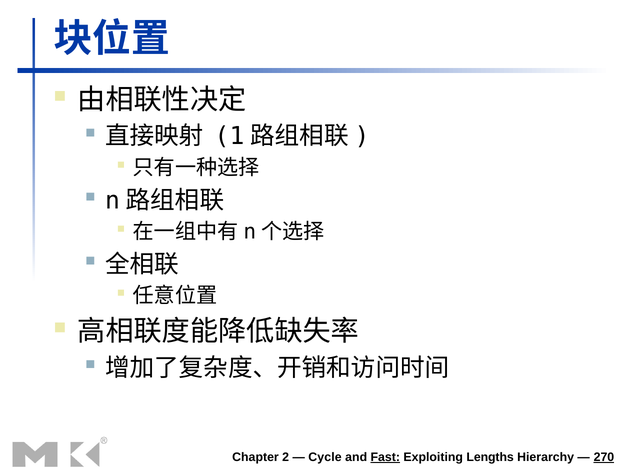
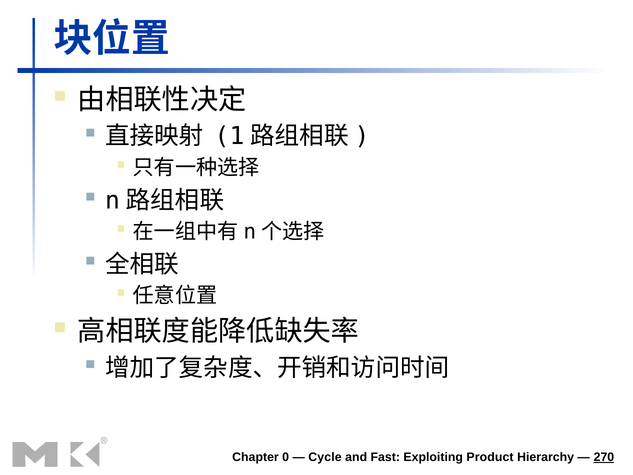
2: 2 -> 0 (286, 457)
Fast underline: present -> none (385, 457)
Lengths: Lengths -> Product (490, 457)
